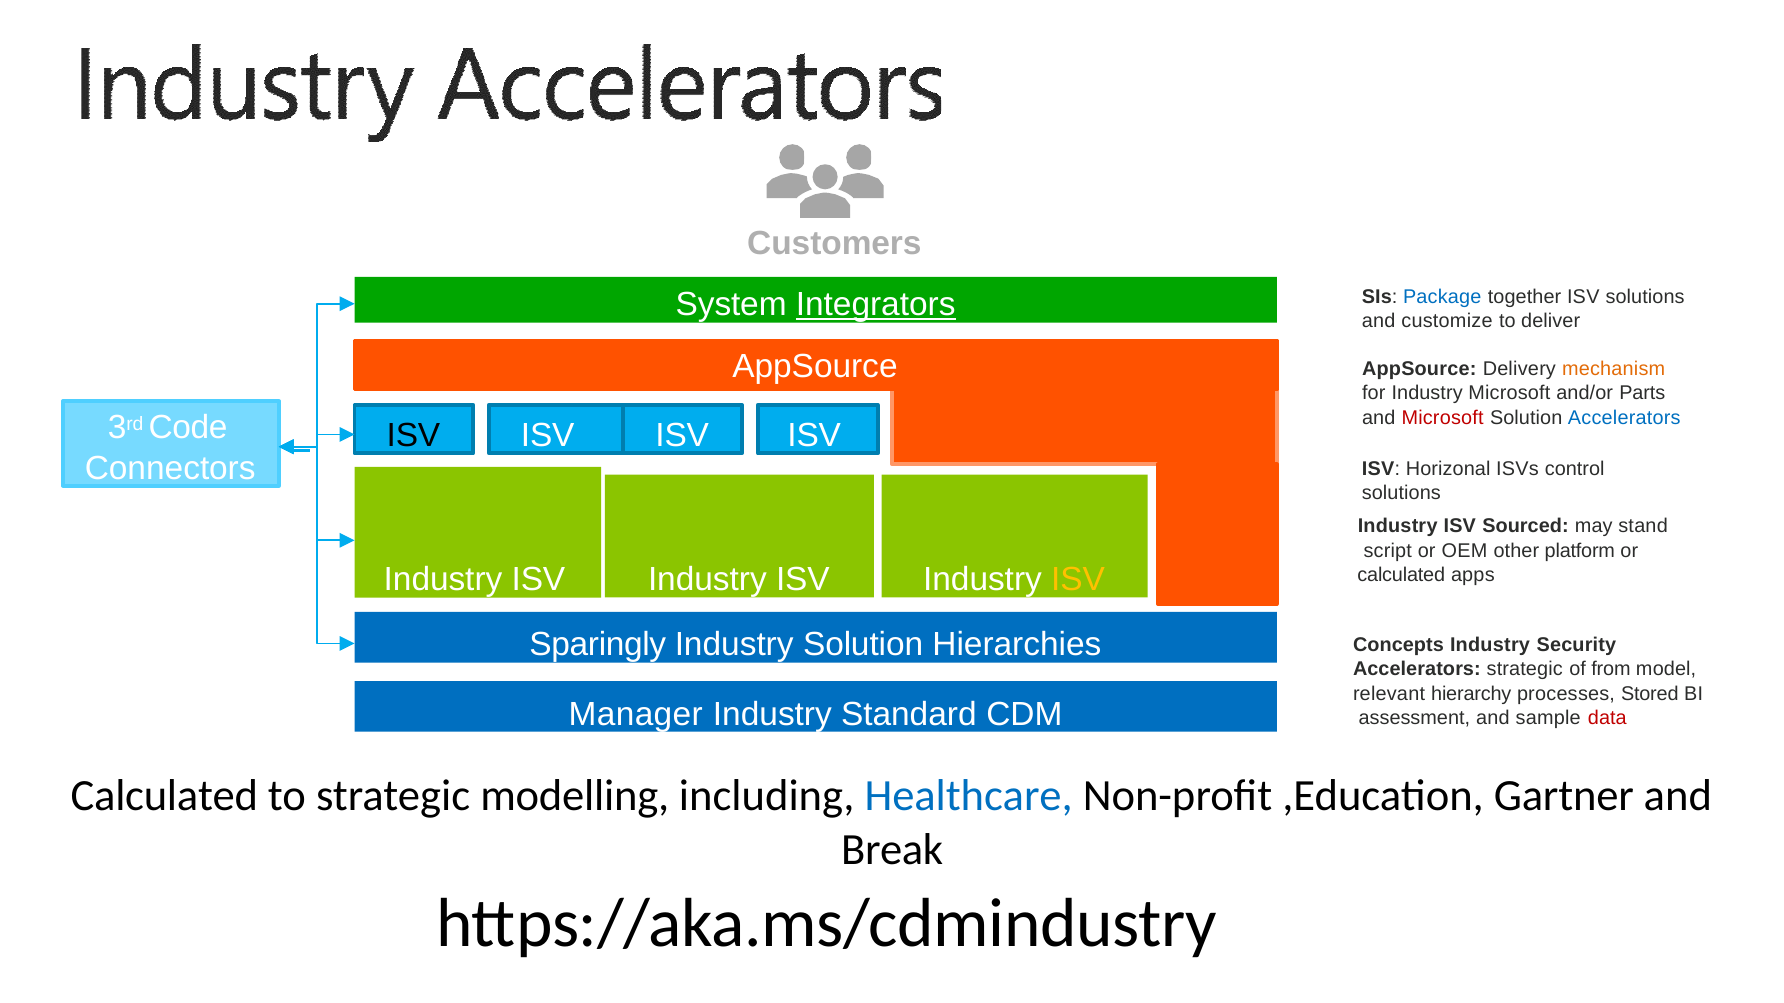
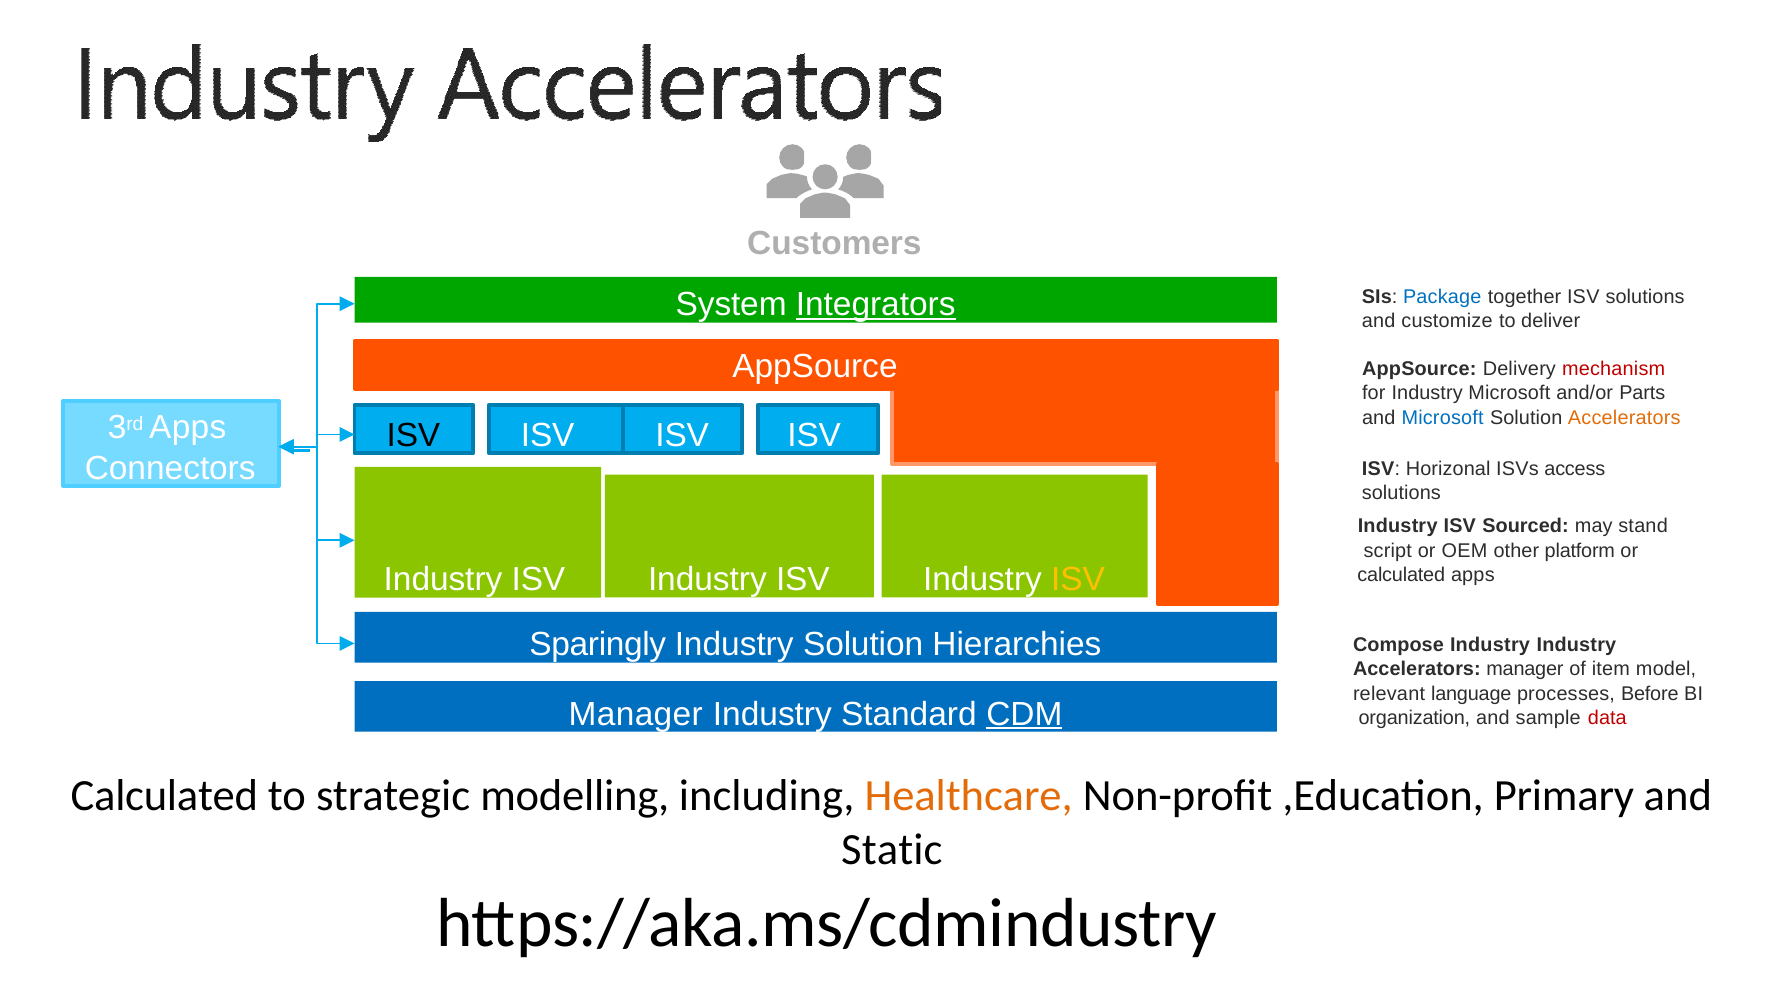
mechanism colour: orange -> red (1614, 369)
Microsoft colour: red -> blue (1443, 418)
Accelerators colour: blue -> orange (1624, 418)
3rd Code: Code -> Apps (188, 428)
control: control -> access (1575, 469)
Concepts: Concepts -> Compose (1398, 645)
Industry Security: Security -> Industry (1576, 645)
Accelerators strategic: strategic -> manager (1525, 670)
from: from -> item (1611, 670)
hierarchy: hierarchy -> language (1471, 694)
Stored: Stored -> Before (1650, 694)
CDM underline: none -> present (1024, 714)
assessment: assessment -> organization (1414, 718)
Healthcare colour: blue -> orange (969, 796)
Gartner: Gartner -> Primary (1564, 796)
Break: Break -> Static (892, 850)
